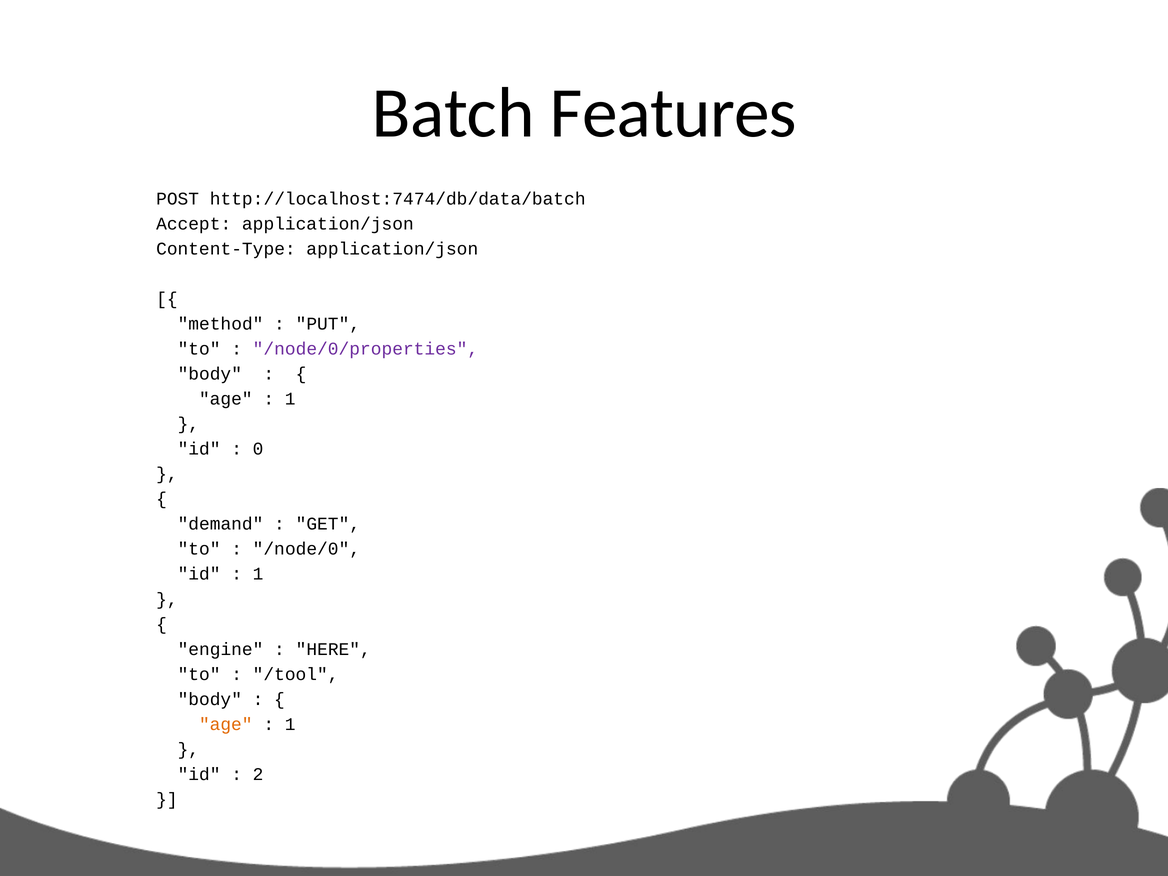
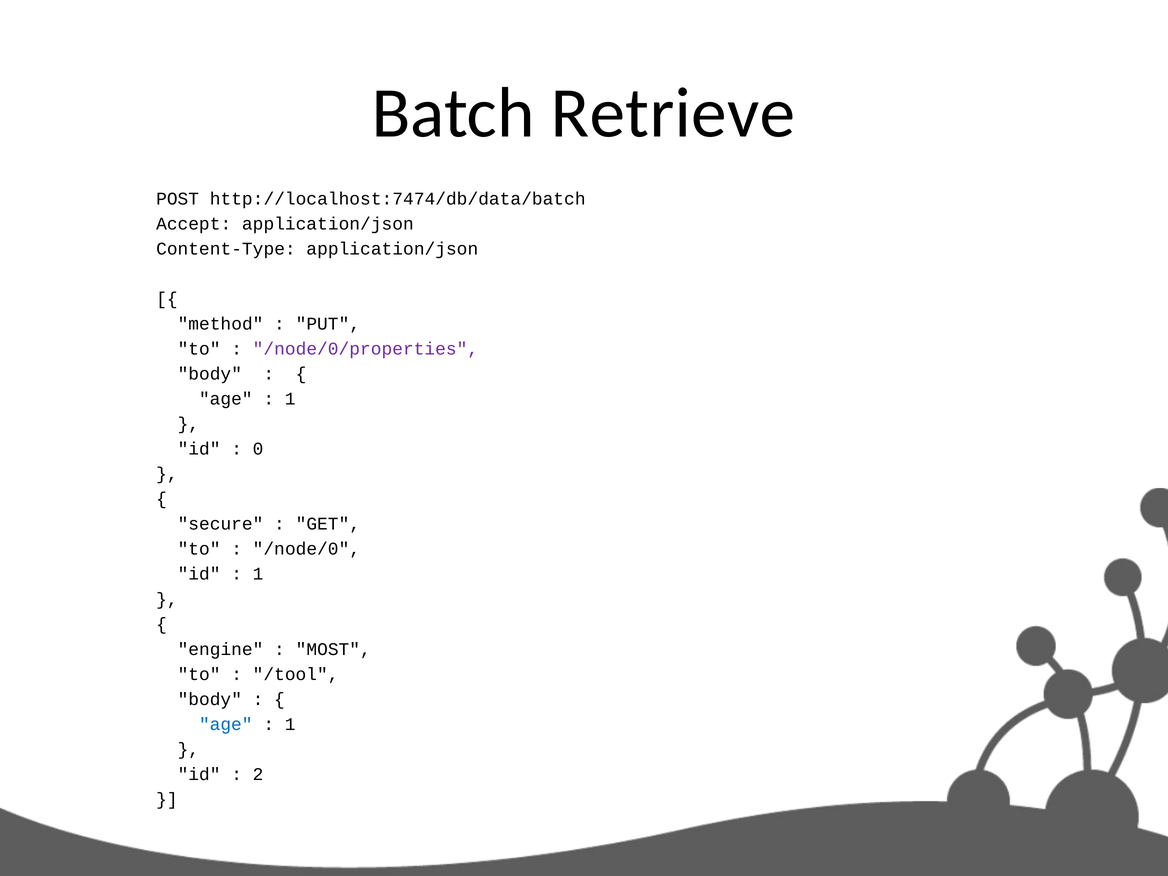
Features: Features -> Retrieve (673, 113)
demand: demand -> secure (221, 524)
HERE: HERE -> MOST (333, 649)
age colour: orange -> blue (226, 724)
